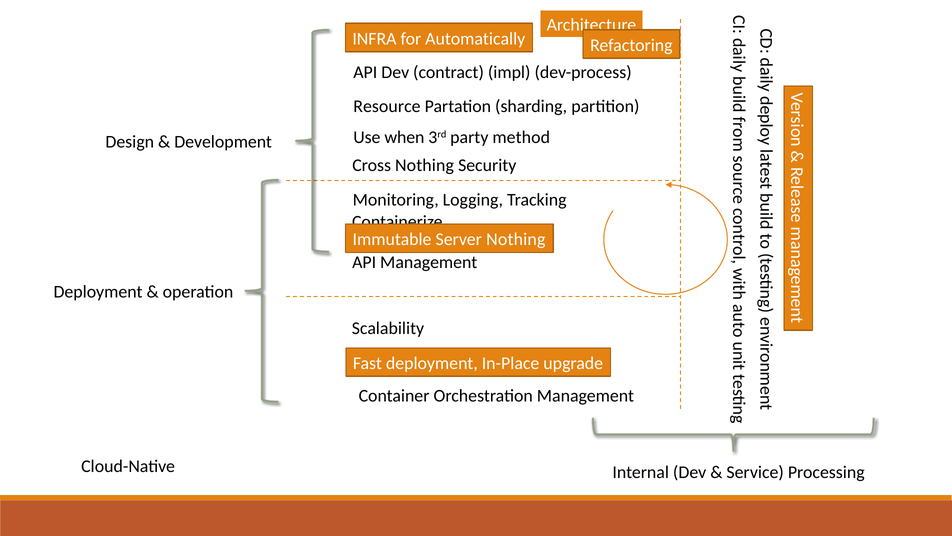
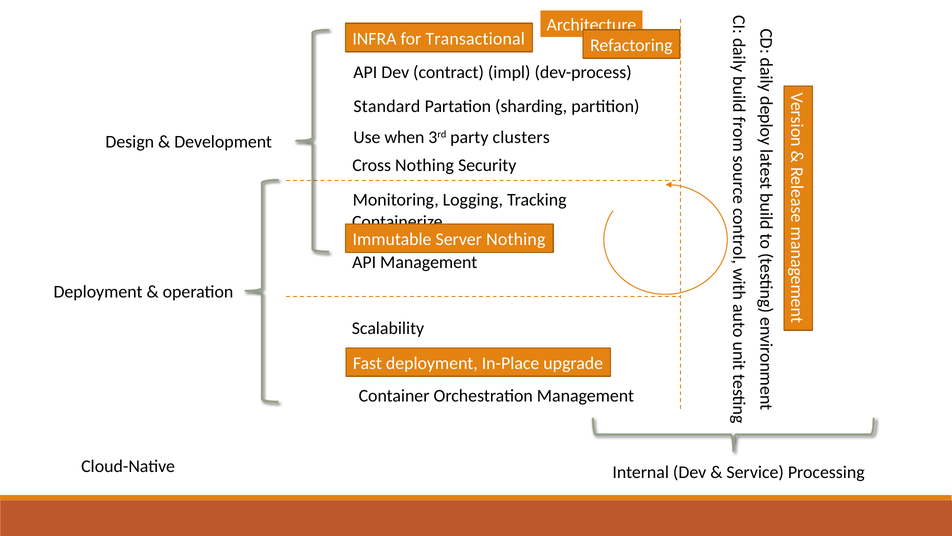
Automatically: Automatically -> Transactional (475, 39)
Resource: Resource -> Standard (387, 106)
method: method -> clusters (521, 137)
